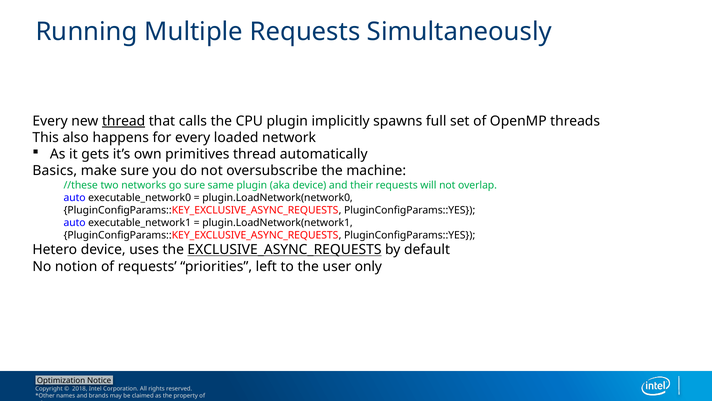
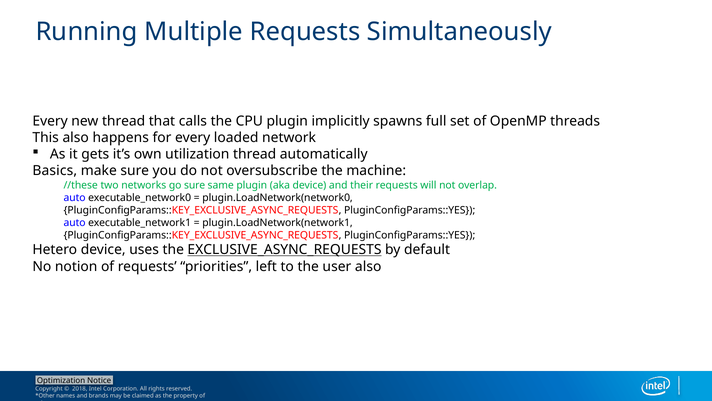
thread underline: present -> none (124, 121)
primitives: primitives -> utilization (197, 154)
user only: only -> also (368, 266)
